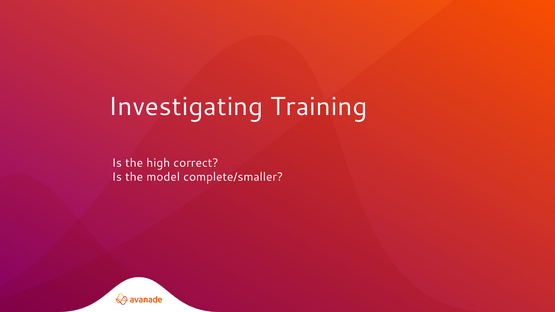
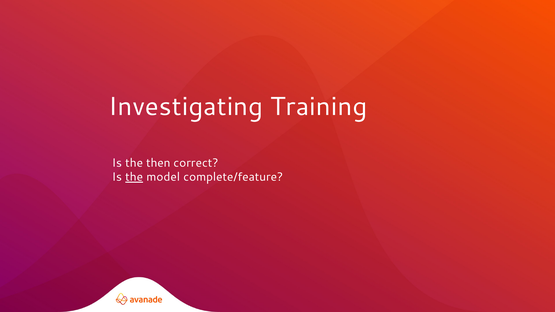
high: high -> then (158, 163)
the underline: none -> present (134, 177)
complete/smaller: complete/smaller -> complete/feature (233, 177)
